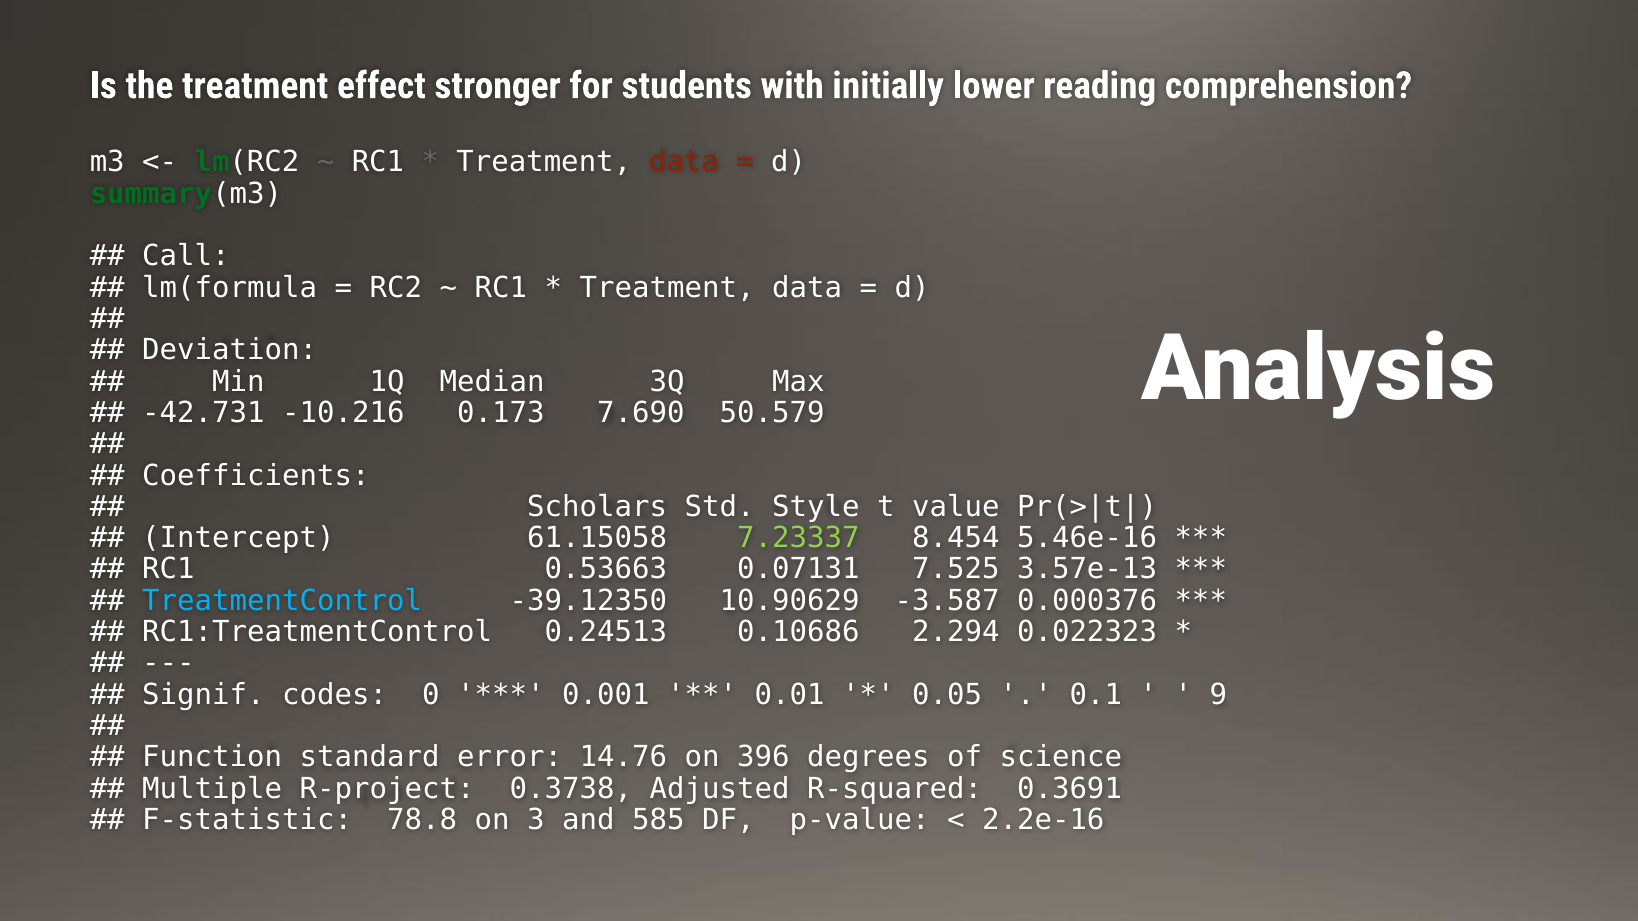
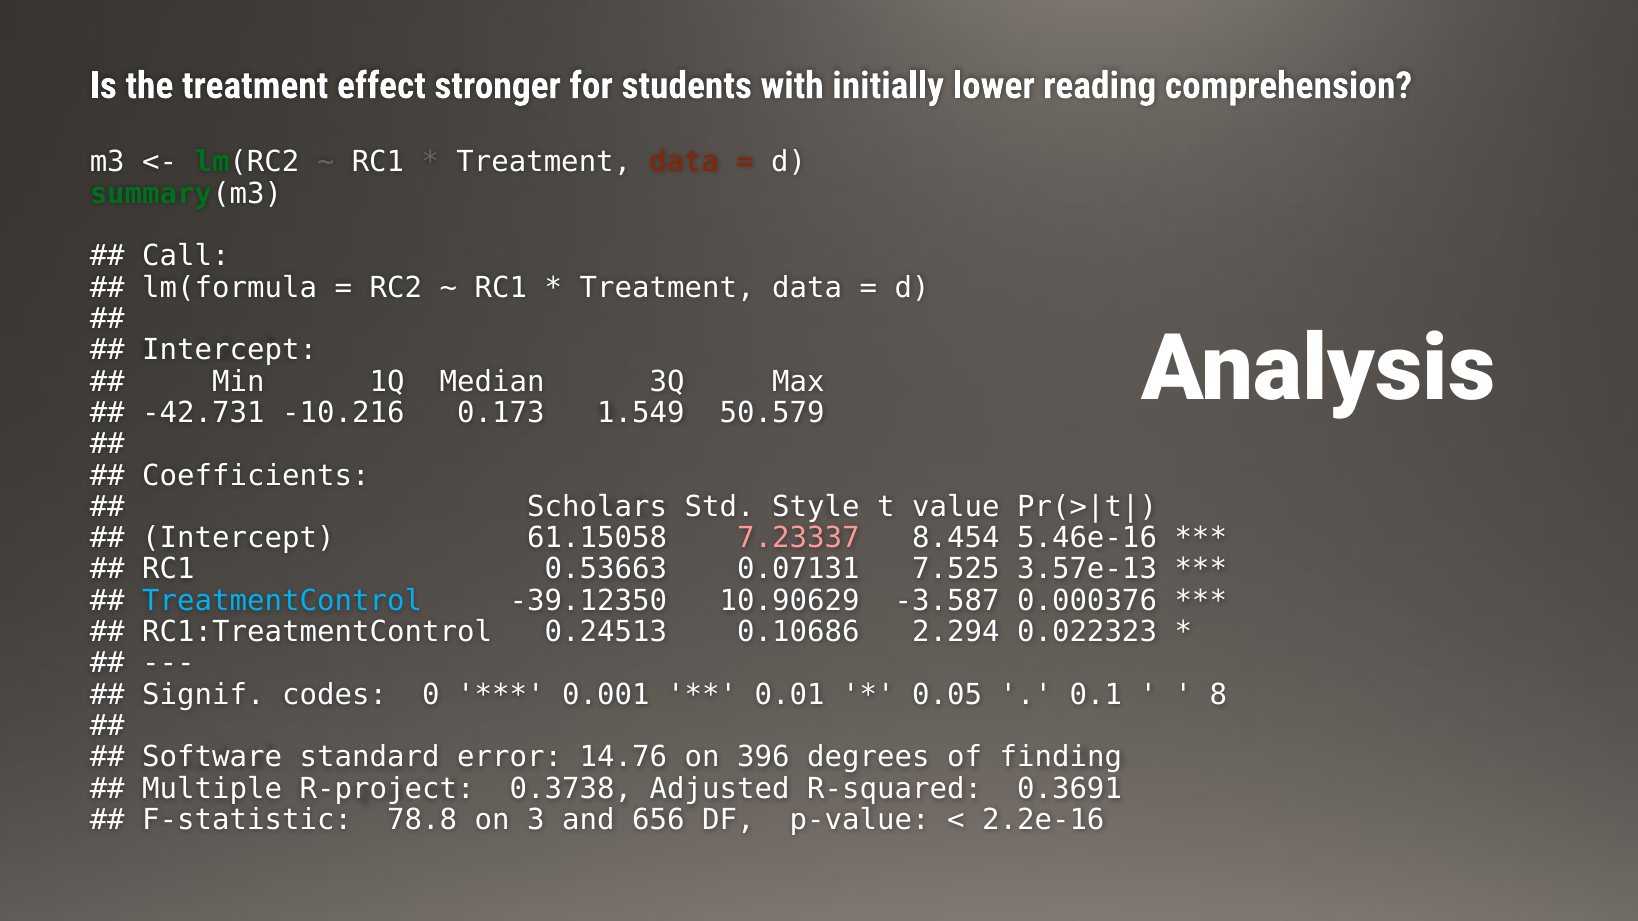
Deviation: Deviation -> Intercept (230, 350)
7.690: 7.690 -> 1.549 (641, 413)
7.23337 colour: light green -> pink (798, 538)
9: 9 -> 8 (1218, 695)
Function: Function -> Software (212, 758)
science: science -> finding (1061, 758)
585: 585 -> 656 (658, 820)
